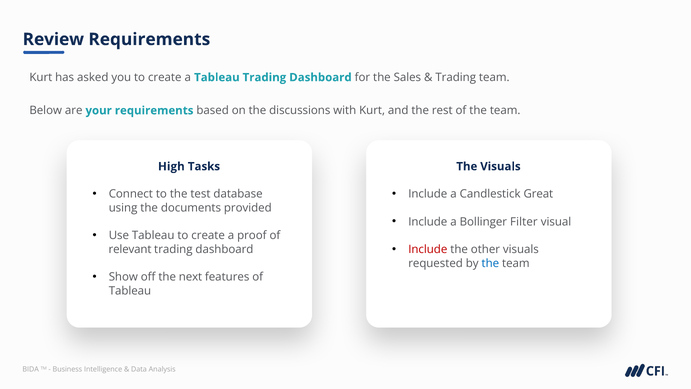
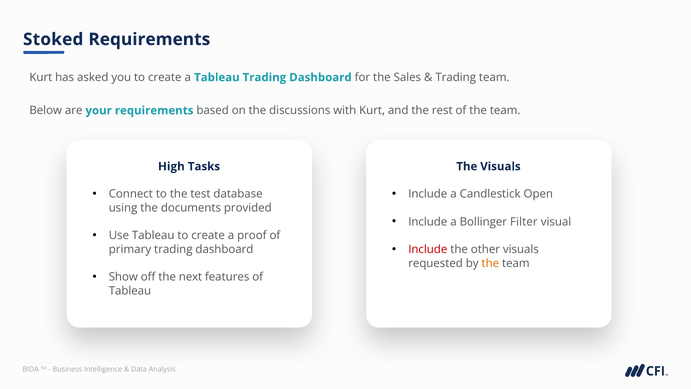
Review: Review -> Stoked (53, 39)
Great: Great -> Open (538, 194)
relevant: relevant -> primary (130, 249)
the colour: blue -> orange (490, 263)
